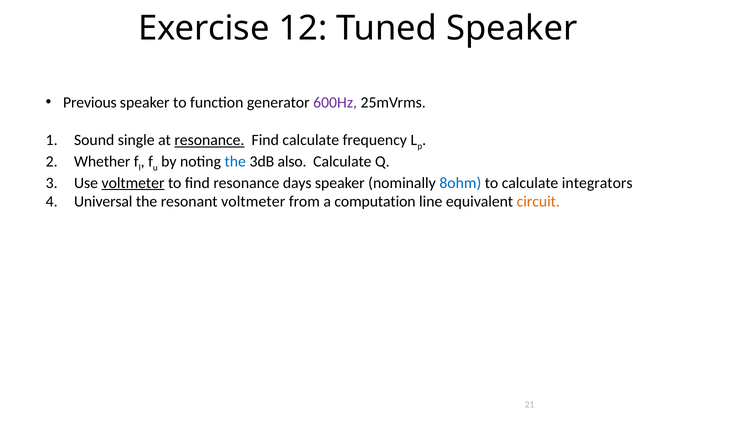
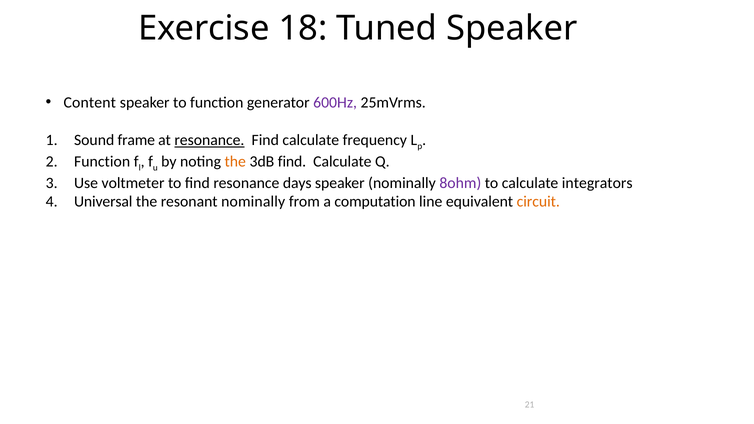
12: 12 -> 18 (303, 28)
Previous: Previous -> Content (90, 102)
single: single -> frame (136, 140)
Whether: Whether -> Function (102, 162)
the colour: blue -> orange (235, 162)
3dB also: also -> find (292, 162)
voltmeter underline: present -> none (133, 183)
8ohm colour: blue -> purple (460, 183)
resonant voltmeter: voltmeter -> nominally (253, 202)
